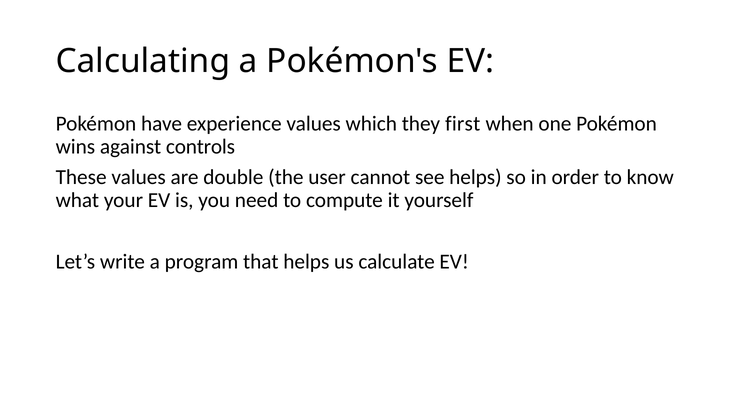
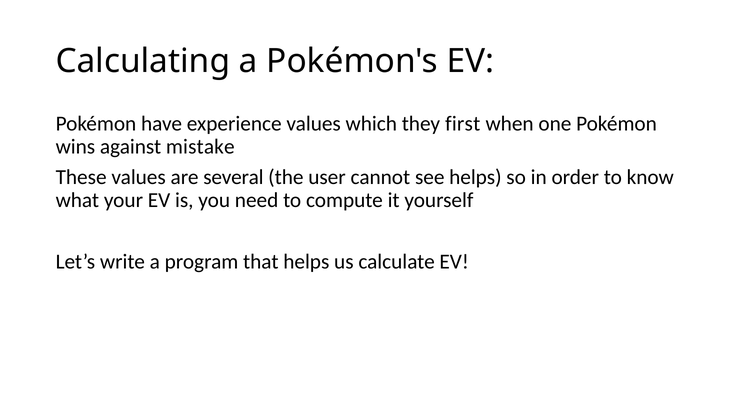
controls: controls -> mistake (200, 146)
double: double -> several (233, 177)
